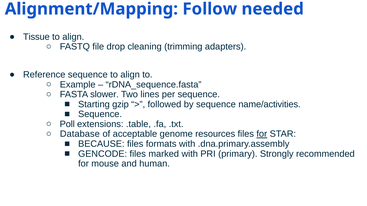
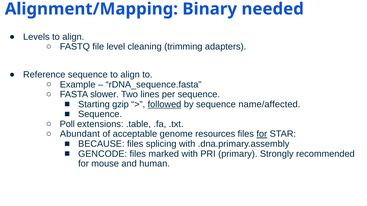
Follow: Follow -> Binary (210, 9)
Tissue: Tissue -> Levels (36, 37)
drop: drop -> level (116, 47)
followed underline: none -> present (164, 105)
name/activities: name/activities -> name/affected (269, 105)
Database: Database -> Abundant (80, 134)
formats: formats -> splicing (161, 144)
